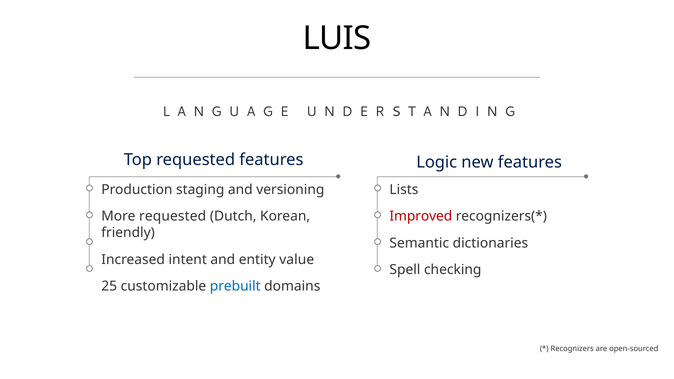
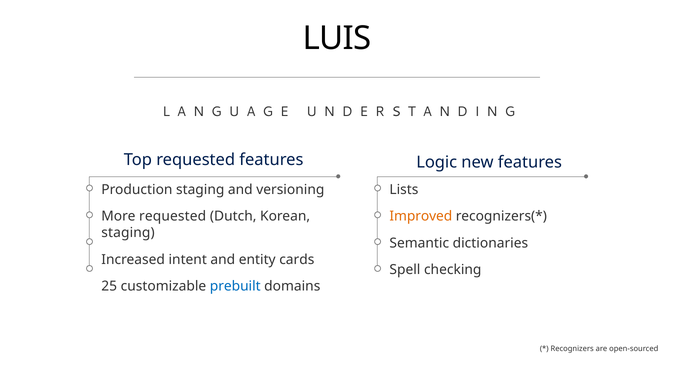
Improved colour: red -> orange (421, 216)
friendly: friendly -> staging (128, 233)
value: value -> cards (297, 260)
